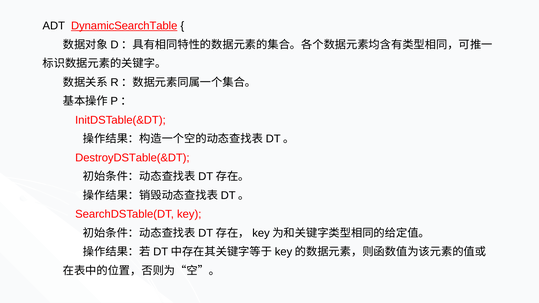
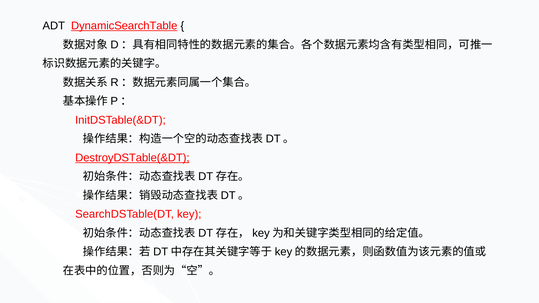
DestroyDSTable(&DT underline: none -> present (132, 158)
